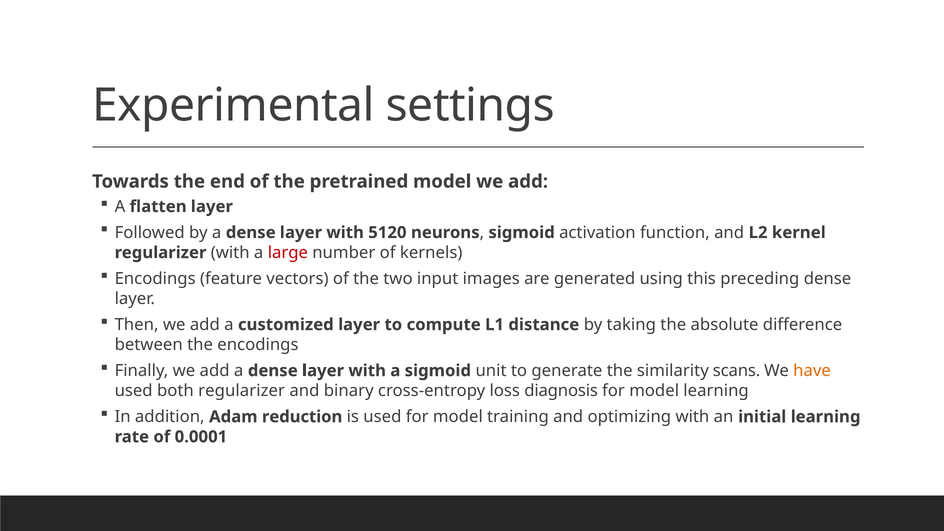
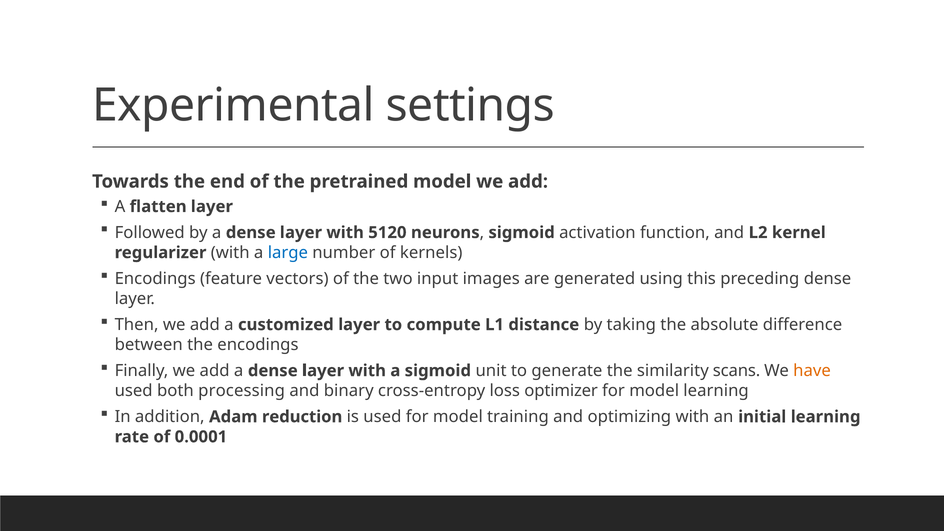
large colour: red -> blue (288, 253)
both regularizer: regularizer -> processing (242, 391)
diagnosis: diagnosis -> optimizer (561, 391)
